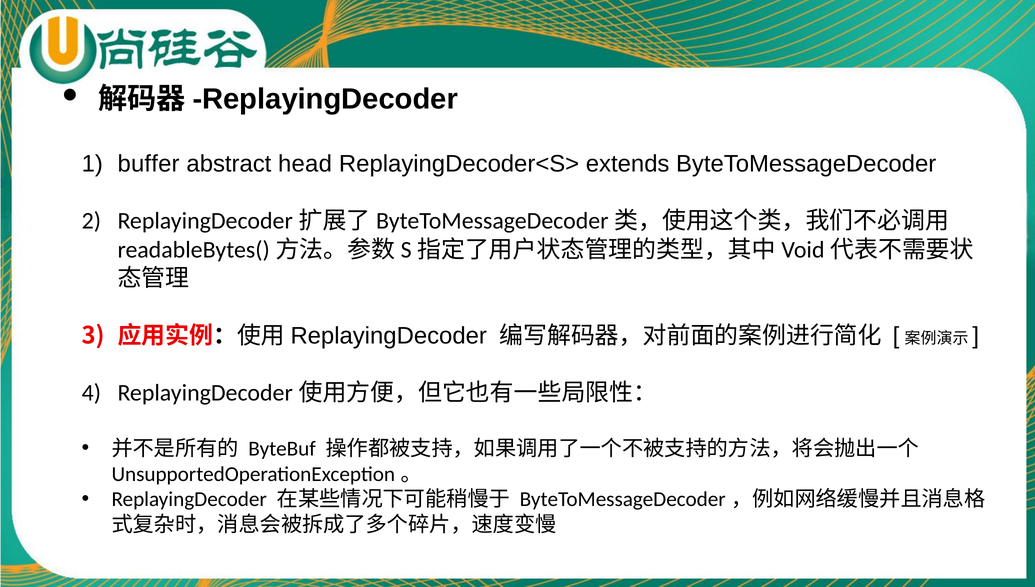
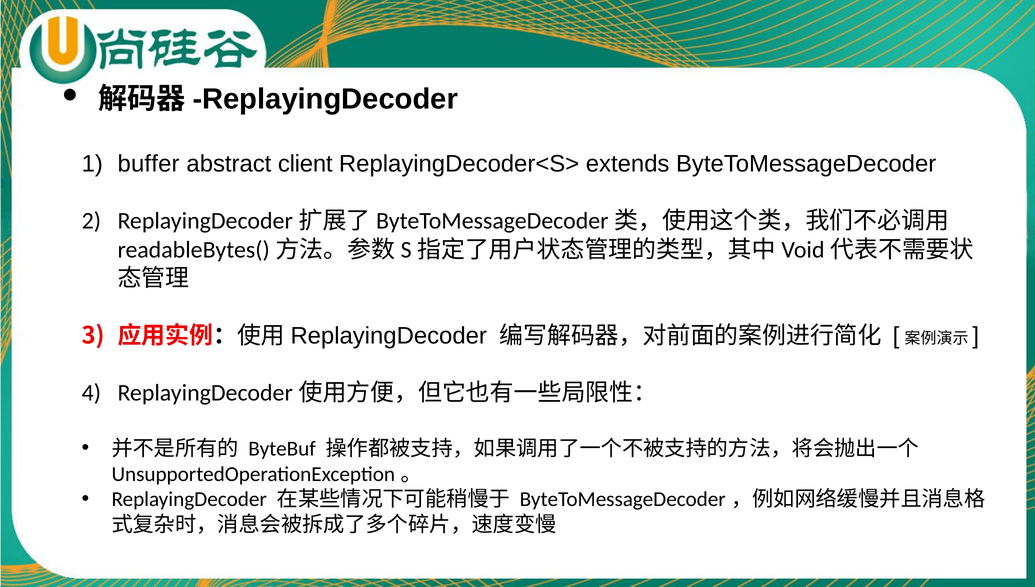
head: head -> client (305, 164)
